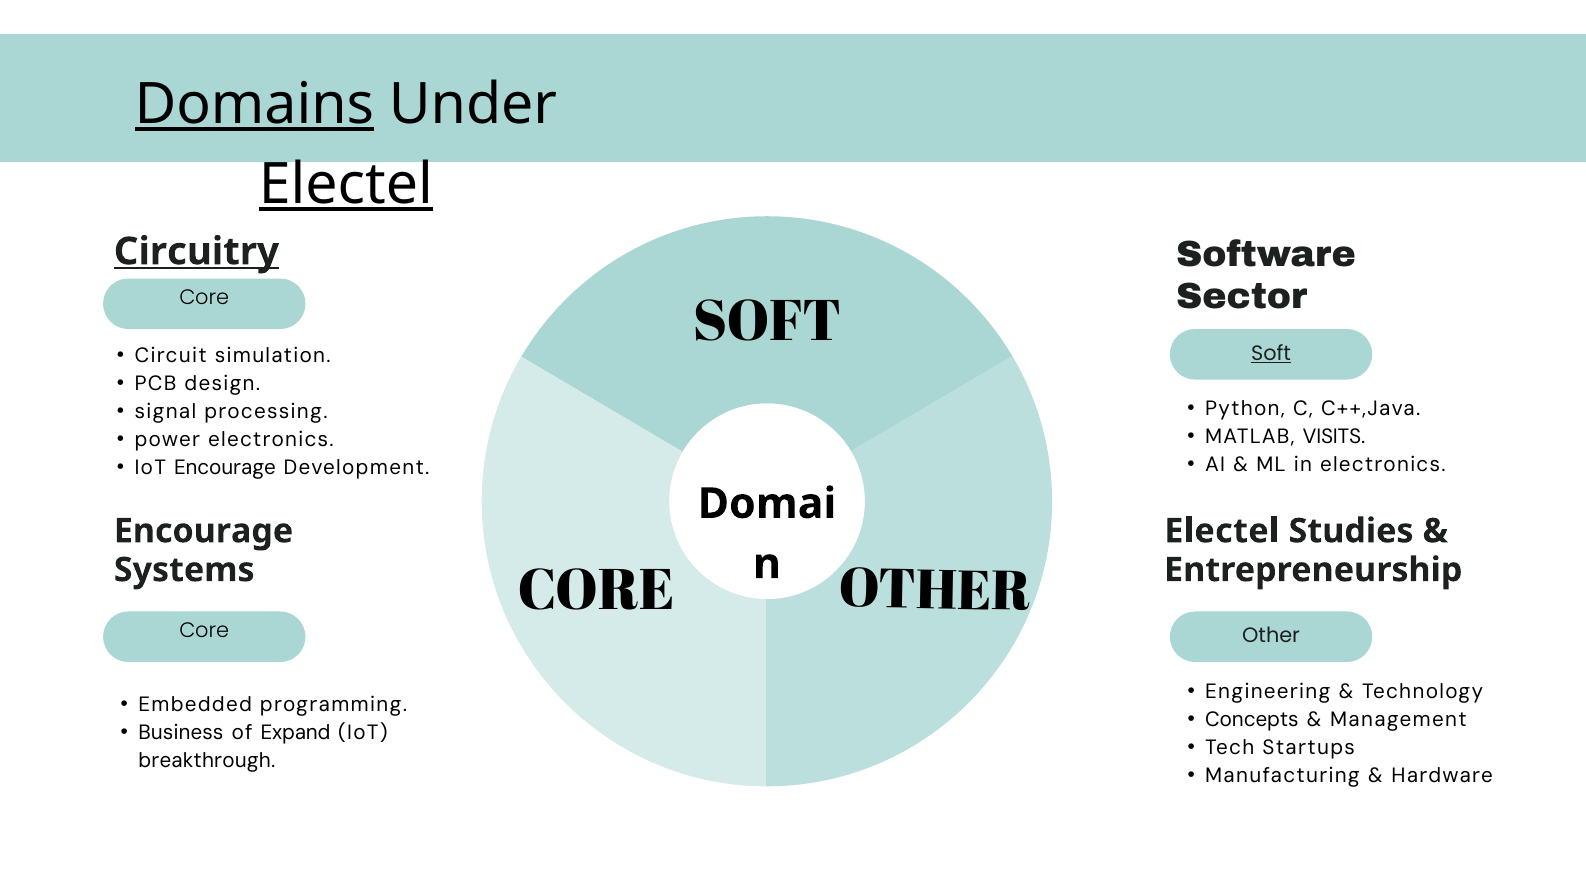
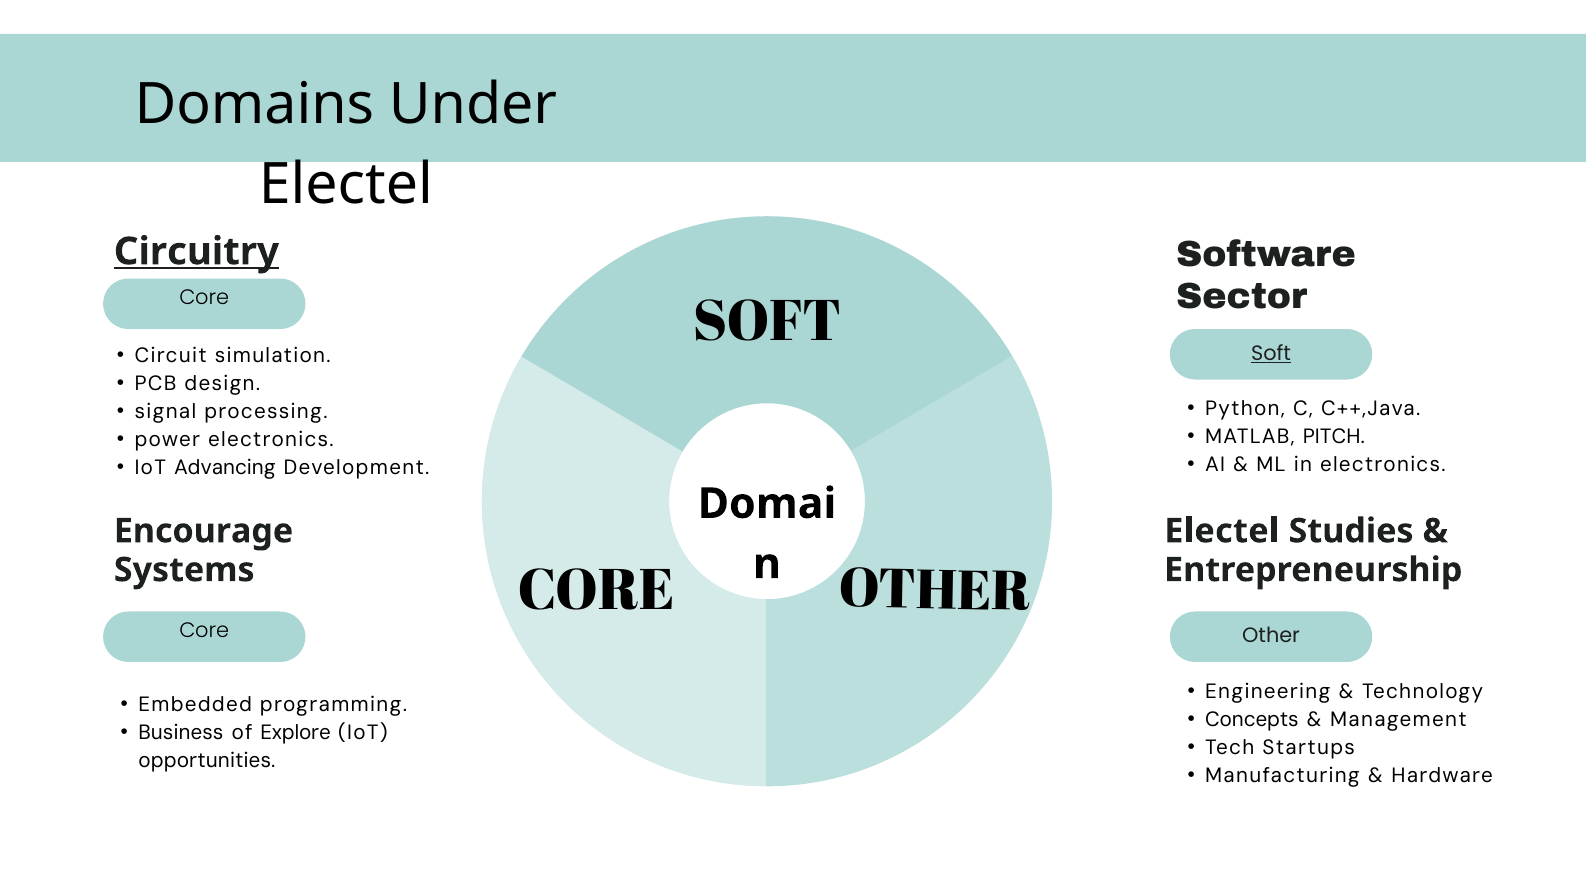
Domains underline: present -> none (254, 104)
Electel underline: present -> none (346, 184)
VISITS: VISITS -> PITCH (1334, 437)
IoT Encourage: Encourage -> Advancing (225, 468)
Expand: Expand -> Explore (296, 733)
breakthrough: breakthrough -> opportunities (207, 761)
